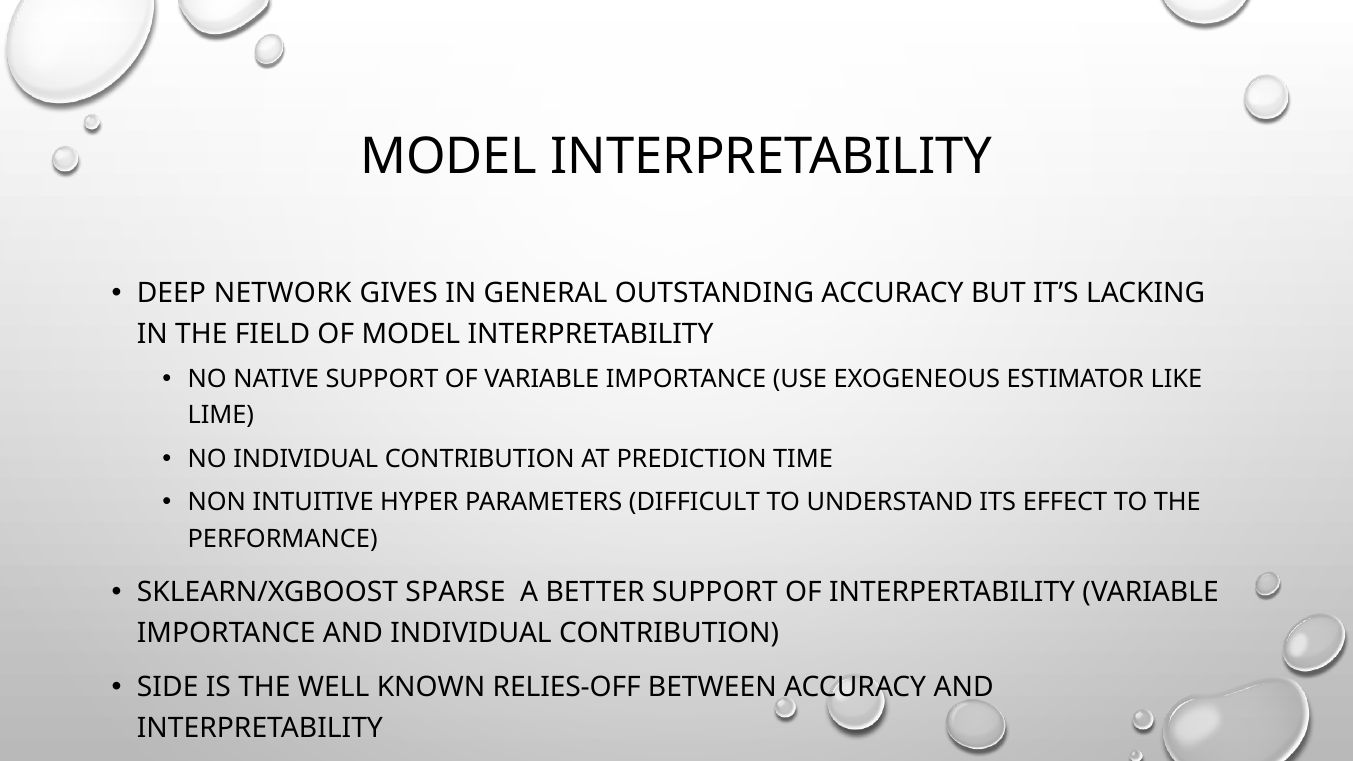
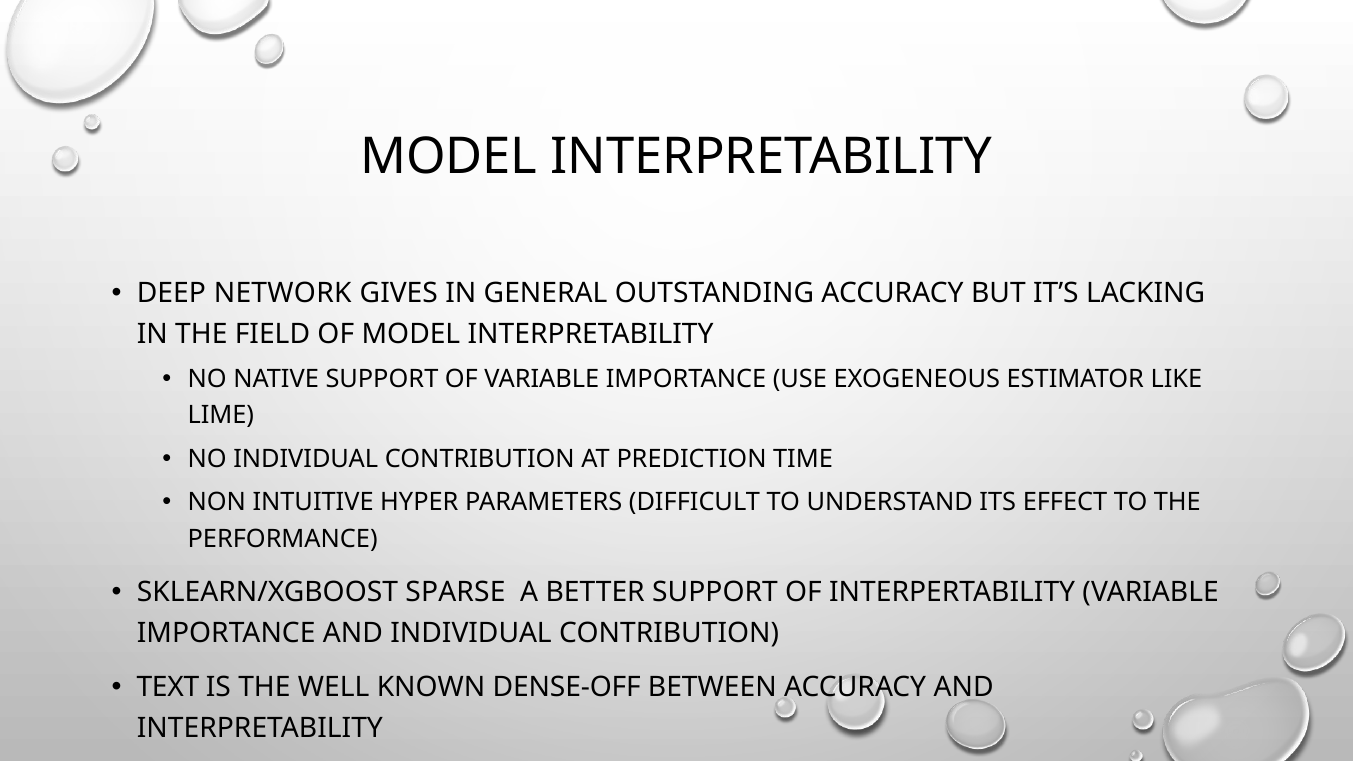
SIDE: SIDE -> TEXT (168, 688)
RELIES-OFF: RELIES-OFF -> DENSE-OFF (567, 688)
